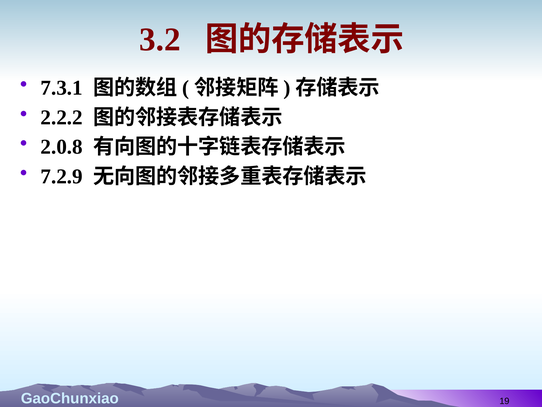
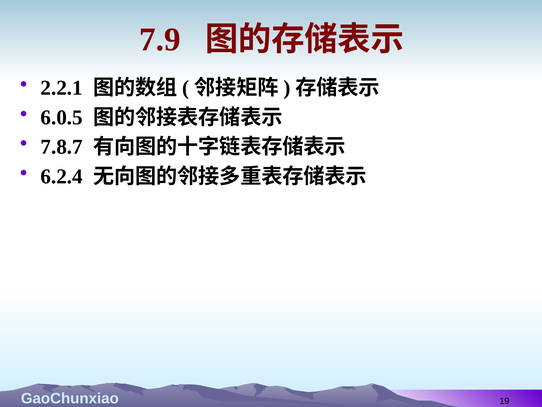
3.2: 3.2 -> 7.9 (160, 40)
7.3.1: 7.3.1 -> 2.2.1 (62, 88)
2.2.2: 2.2.2 -> 6.0.5 (62, 117)
2.0.8: 2.0.8 -> 7.8.7 (62, 147)
7.2.9: 7.2.9 -> 6.2.4 (62, 176)
